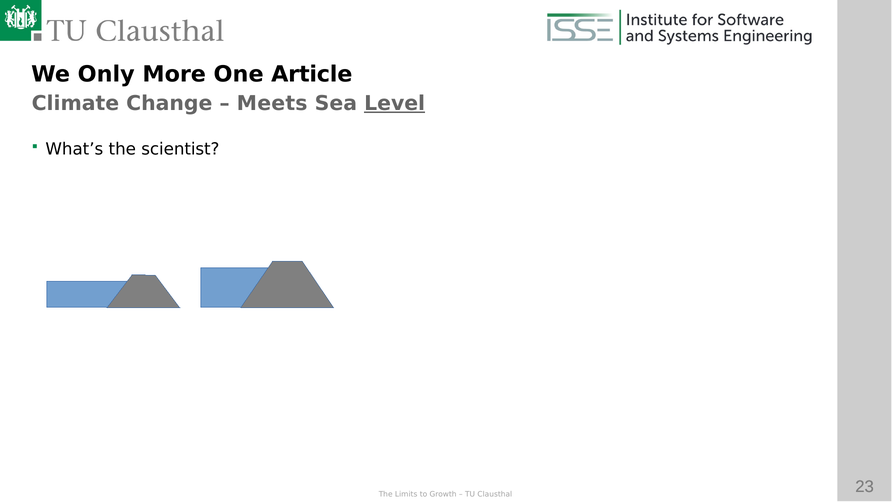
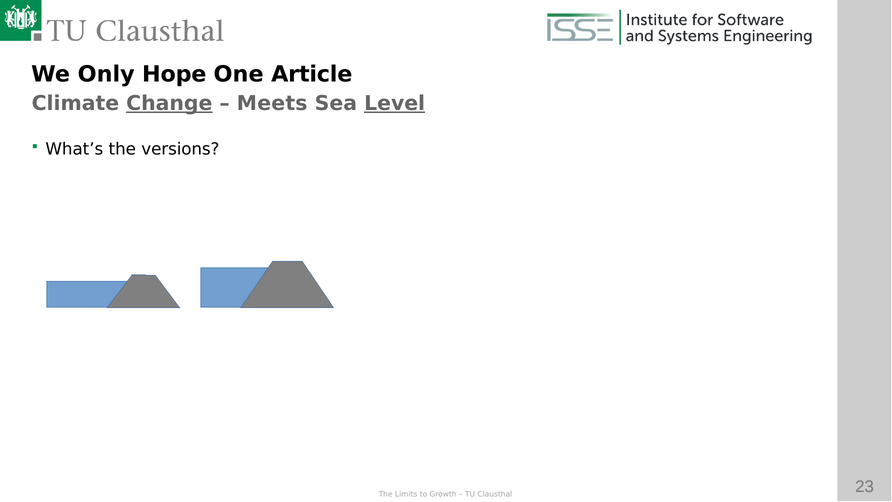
More: More -> Hope (174, 74)
Change underline: none -> present (169, 103)
scientist: scientist -> versions (180, 149)
